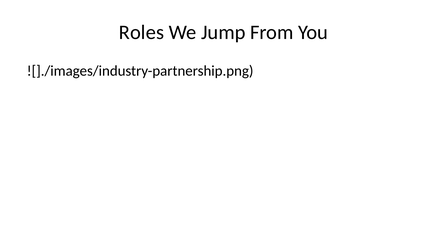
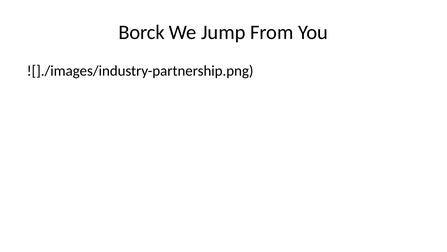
Roles: Roles -> Borck (142, 32)
